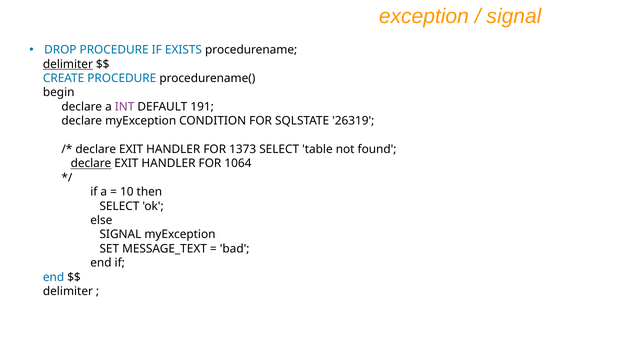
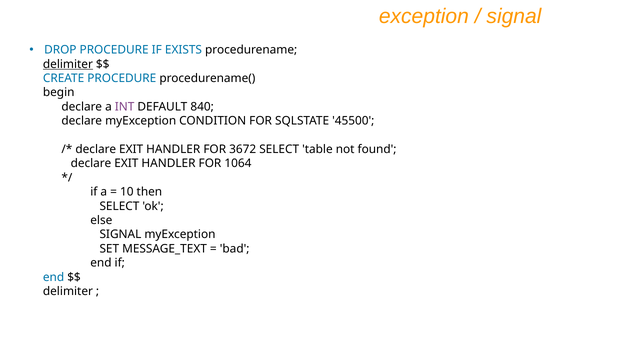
191: 191 -> 840 (202, 107)
26319: 26319 -> 45500 (353, 121)
1373: 1373 -> 3672 (243, 149)
declare underline: present -> none (91, 164)
